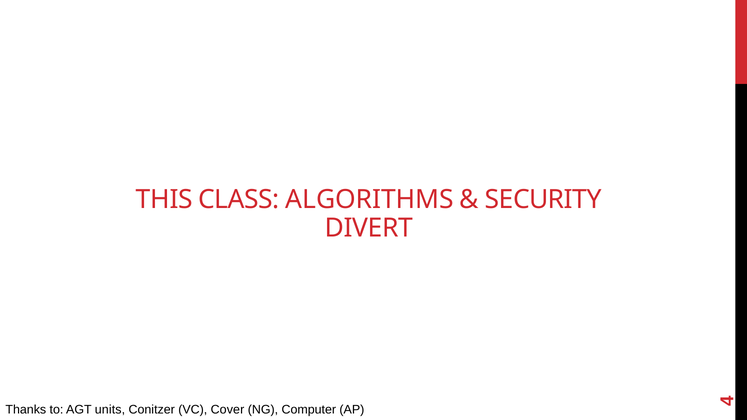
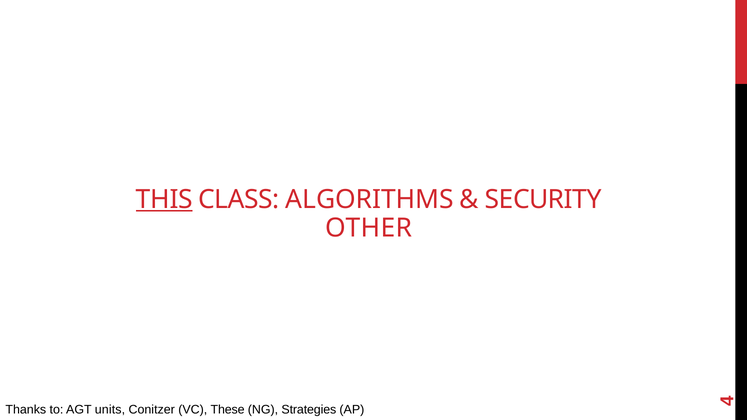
THIS underline: none -> present (164, 199)
DIVERT: DIVERT -> OTHER (369, 228)
Cover: Cover -> These (228, 410)
Computer: Computer -> Strategies (309, 410)
